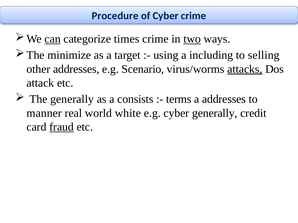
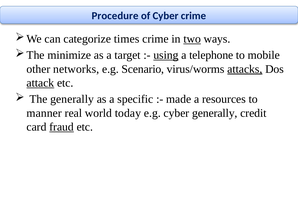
can underline: present -> none (53, 39)
using underline: none -> present (166, 55)
including: including -> telephone (211, 55)
selling: selling -> mobile (264, 55)
other addresses: addresses -> networks (76, 69)
attack underline: none -> present (40, 83)
consists: consists -> specific (135, 99)
terms: terms -> made (179, 99)
a addresses: addresses -> resources (224, 99)
white: white -> today (128, 113)
